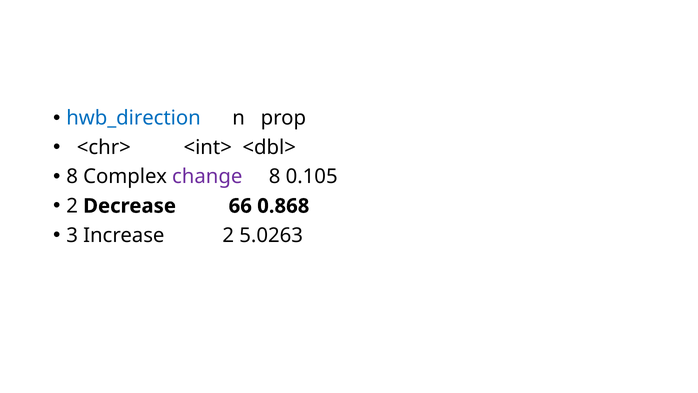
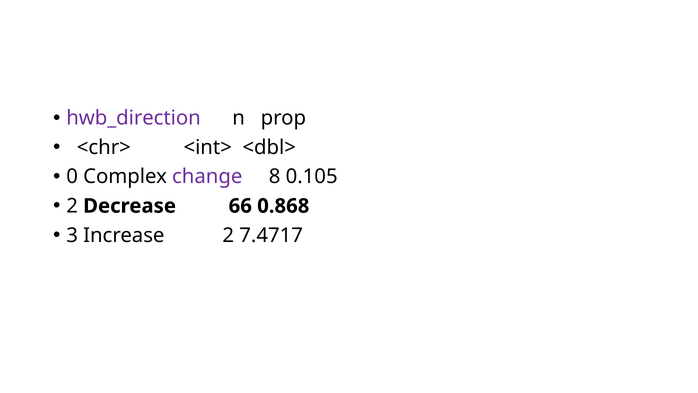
hwb_direction colour: blue -> purple (134, 118)
8: 8 -> 0 (72, 177)
5.0263: 5.0263 -> 7.4717 (271, 235)
